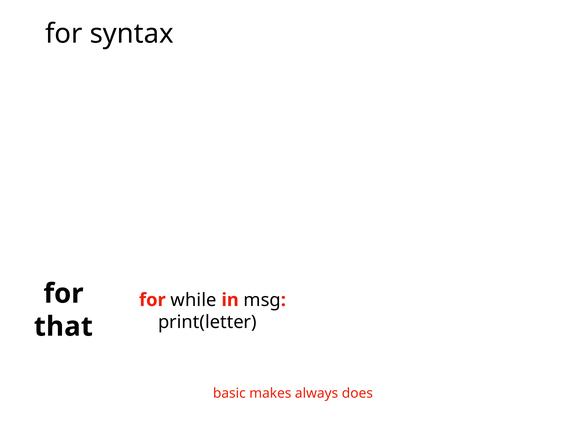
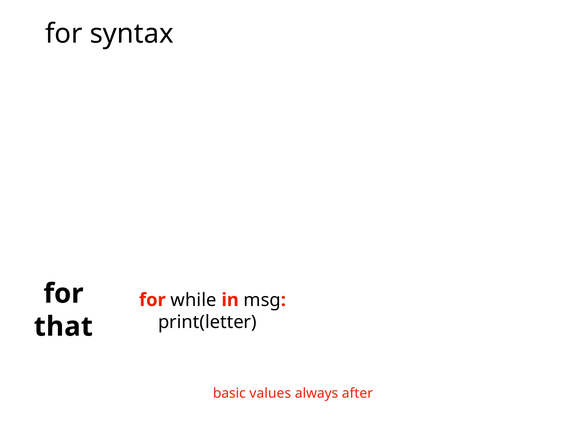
makes: makes -> values (270, 393)
does: does -> after (357, 393)
